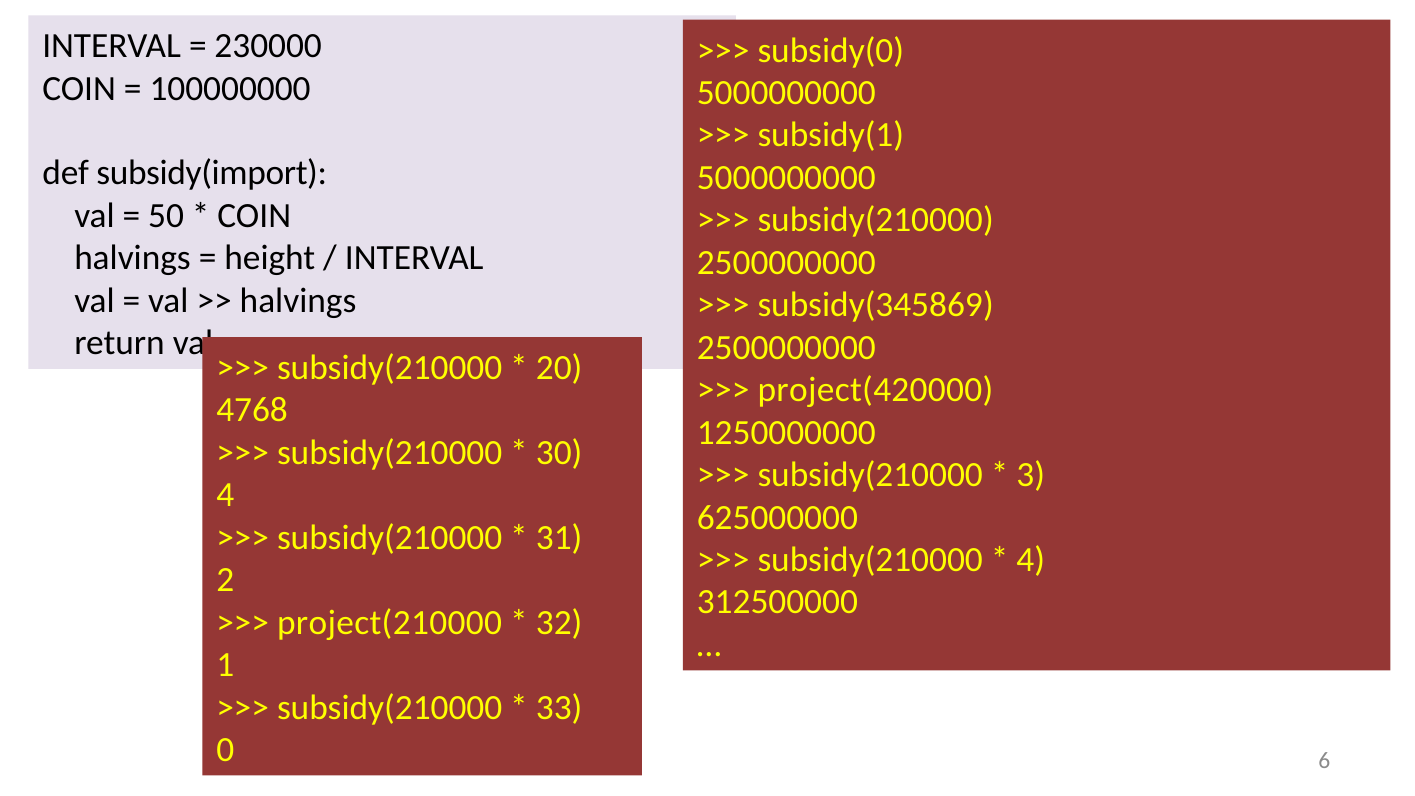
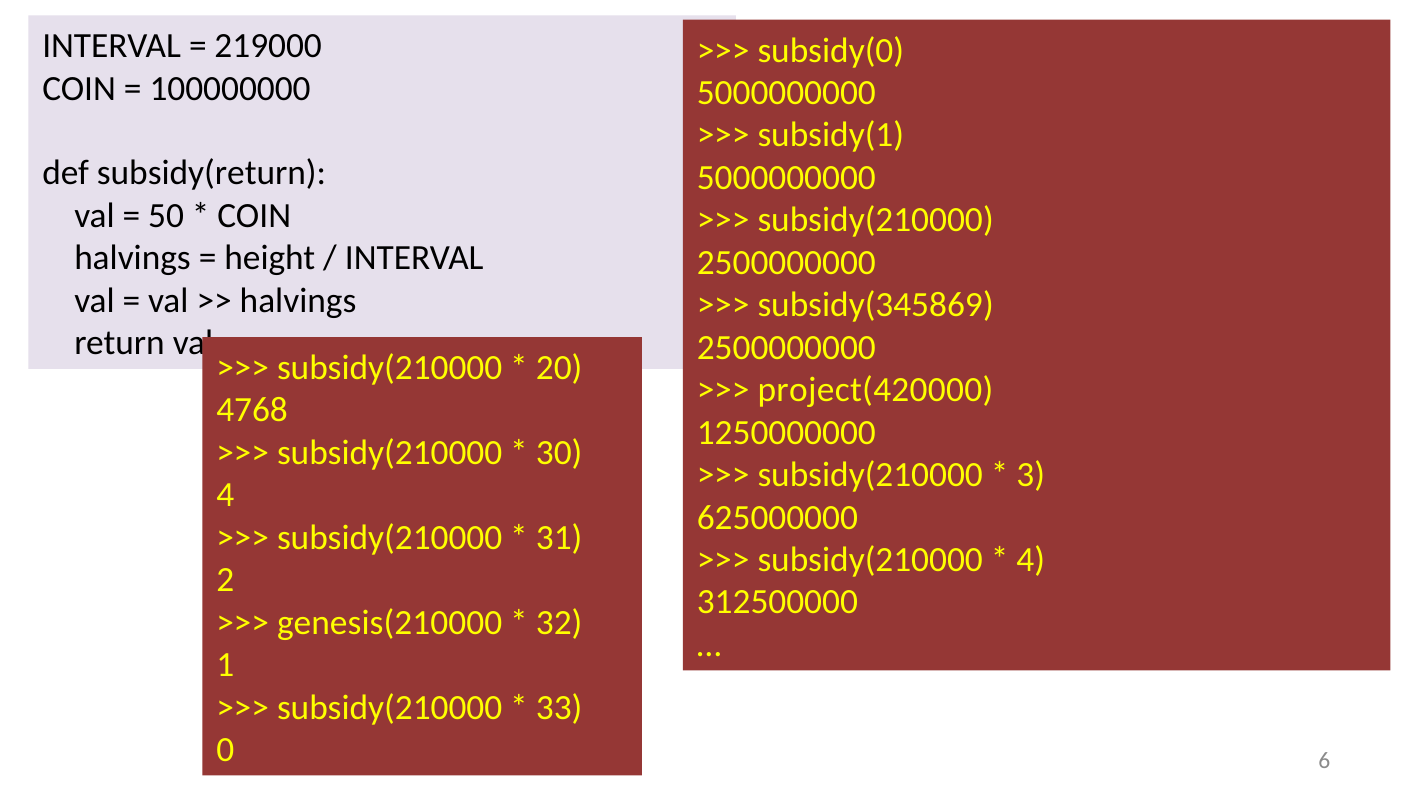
230000: 230000 -> 219000 (268, 46)
subsidy(import: subsidy(import -> subsidy(return (211, 173)
project(210000: project(210000 -> genesis(210000 (390, 622)
